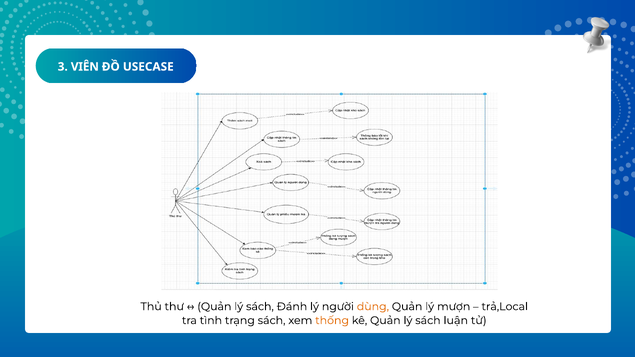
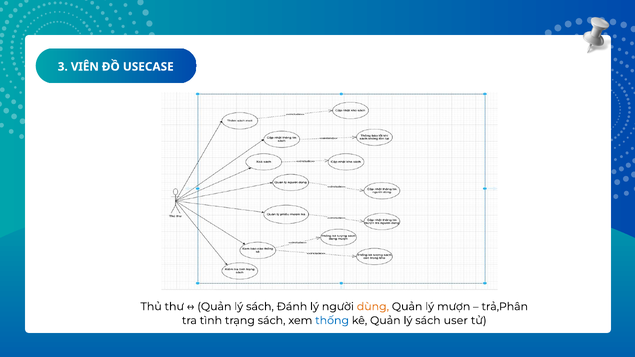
trả,Local: trả,Local -> trả,Phân (505, 307)
thống colour: orange -> blue (332, 321)
luận: luận -> user (456, 321)
